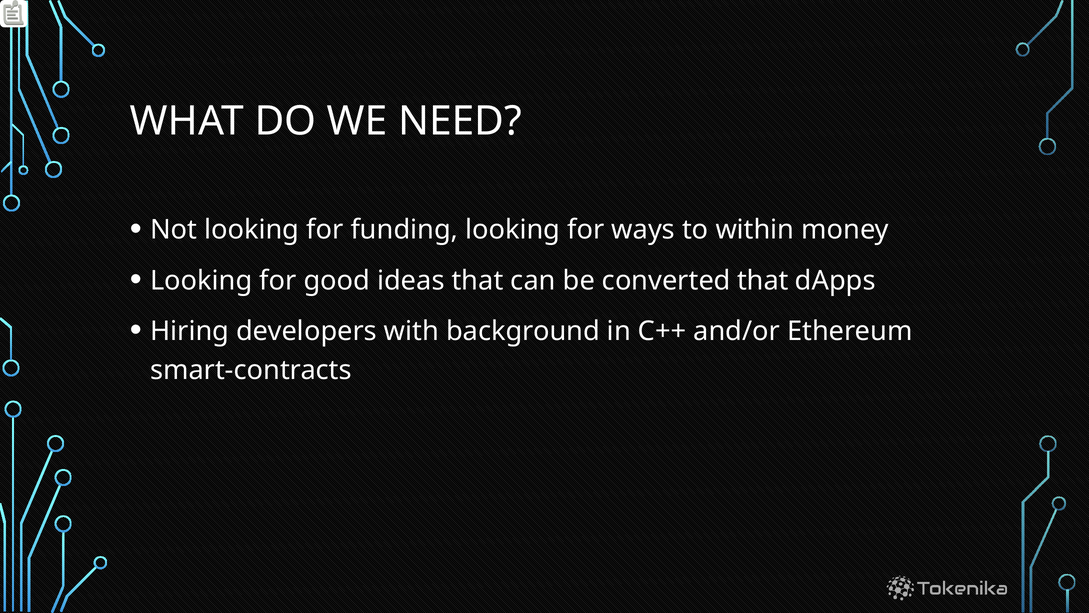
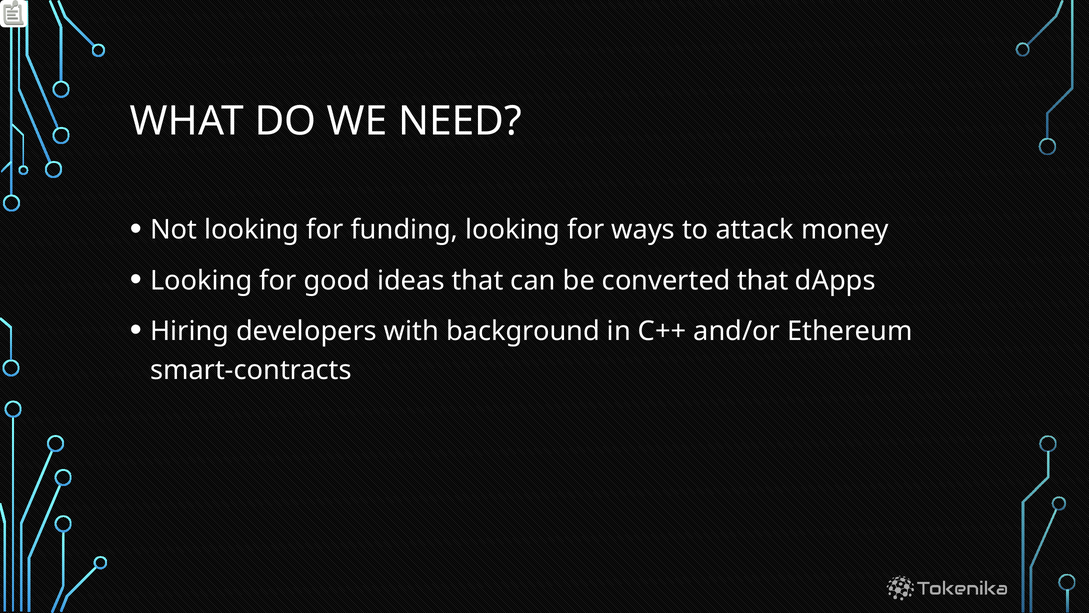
within: within -> attack (755, 230)
